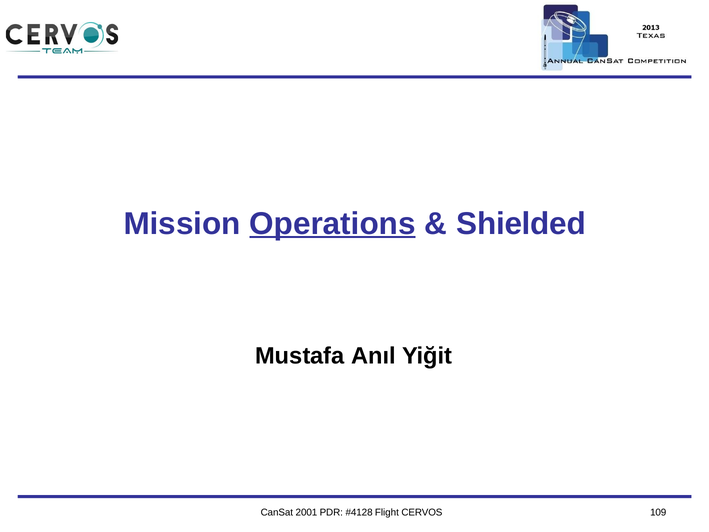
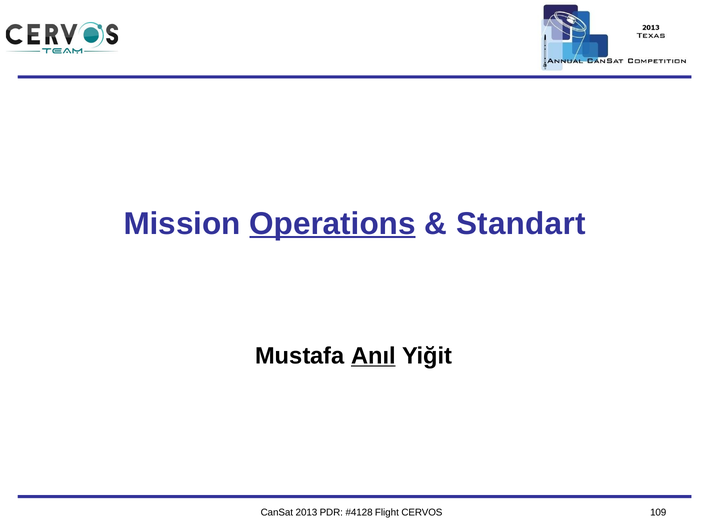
Shielded: Shielded -> Standart (521, 224)
Anıl underline: none -> present (373, 356)
2001: 2001 -> 2013 (306, 512)
